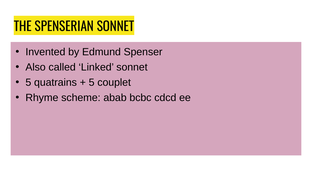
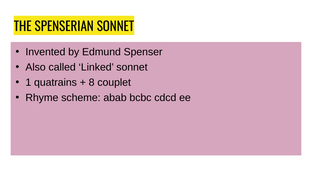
5: 5 -> 1 (28, 83)
5: 5 -> 8 (92, 83)
